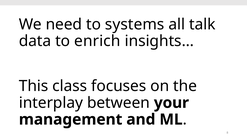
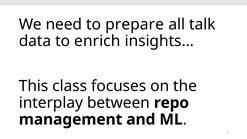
systems: systems -> prepare (135, 24)
your: your -> repo (171, 103)
